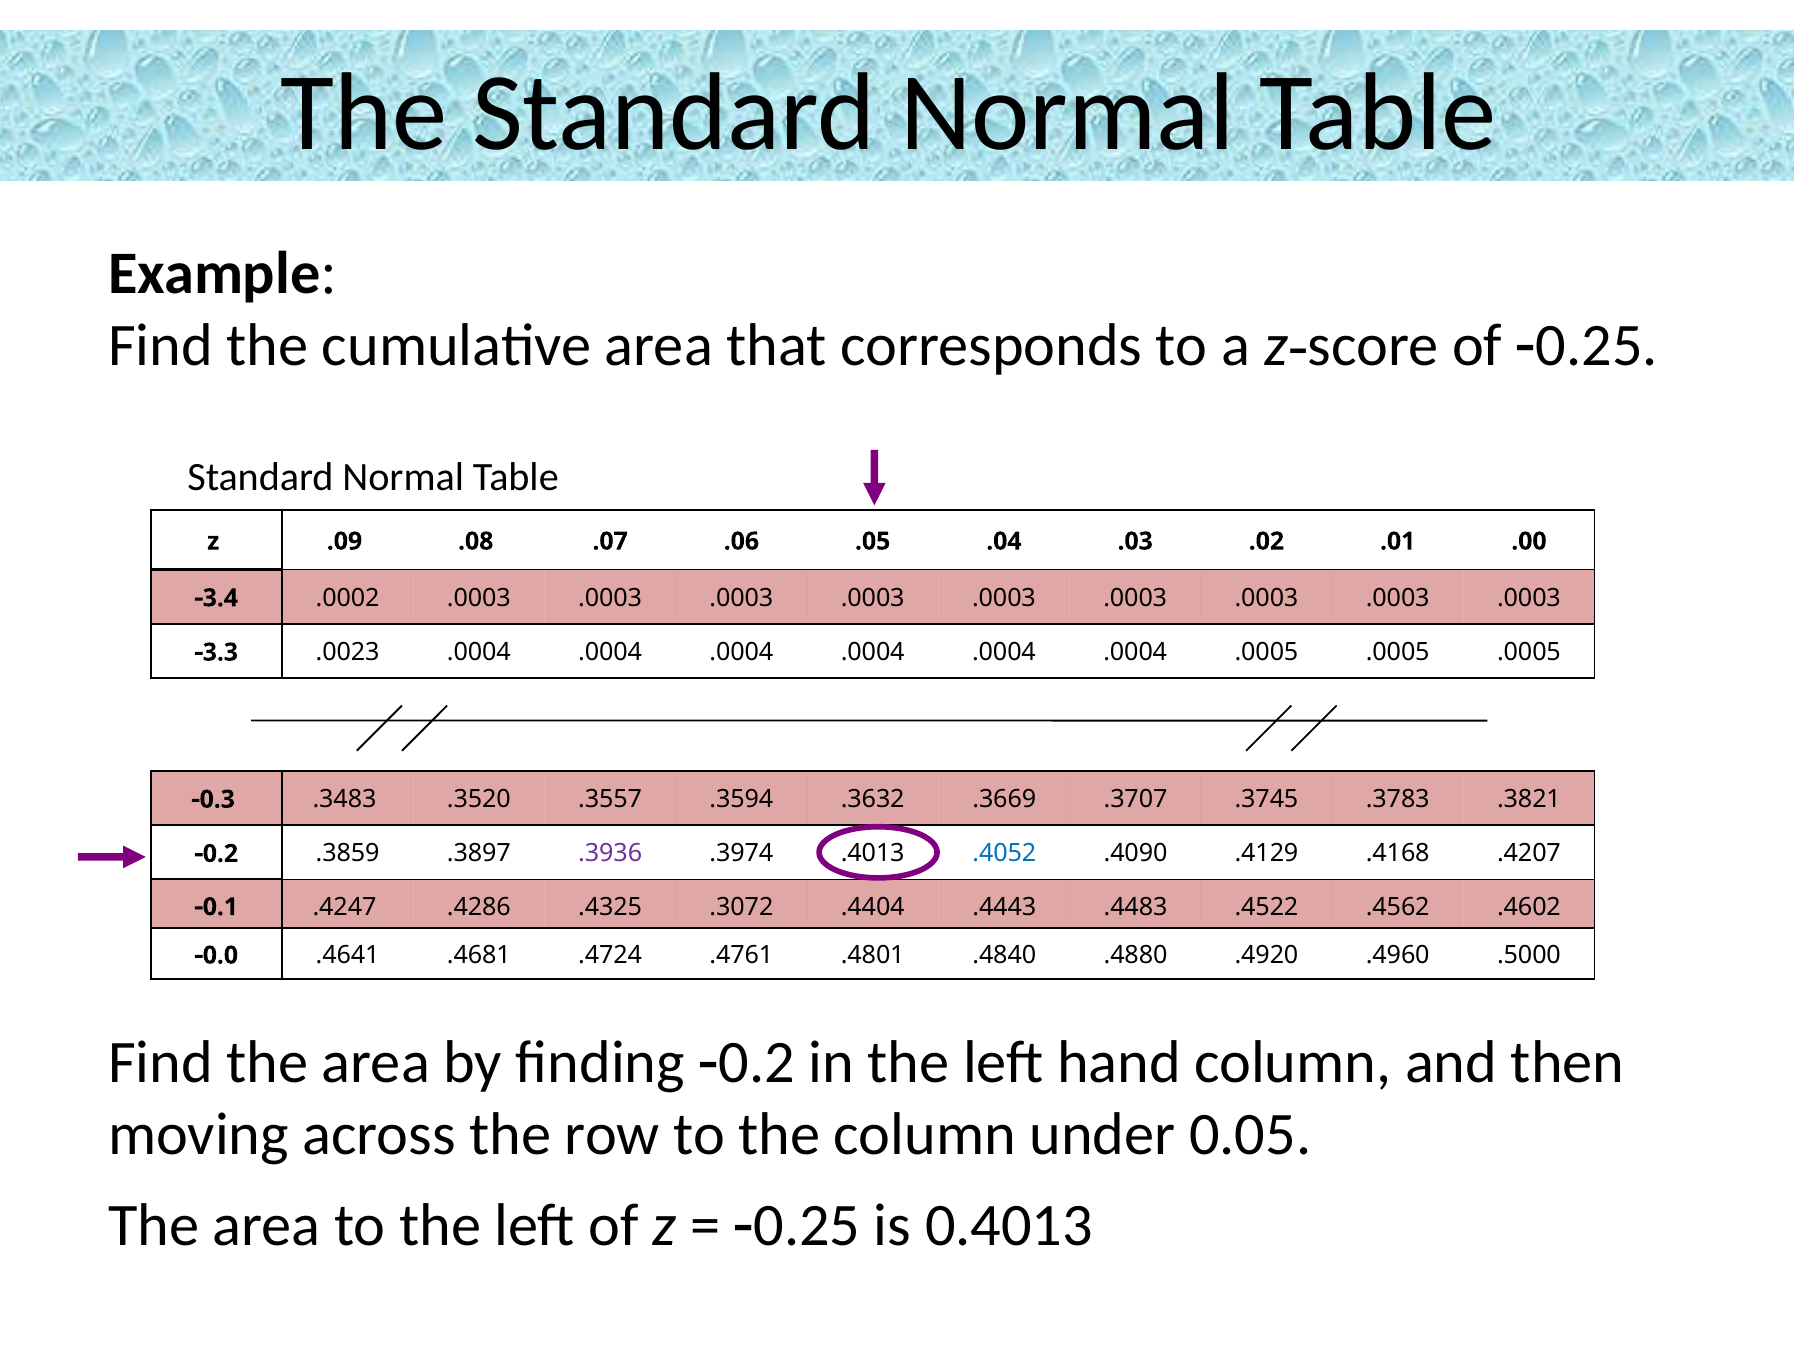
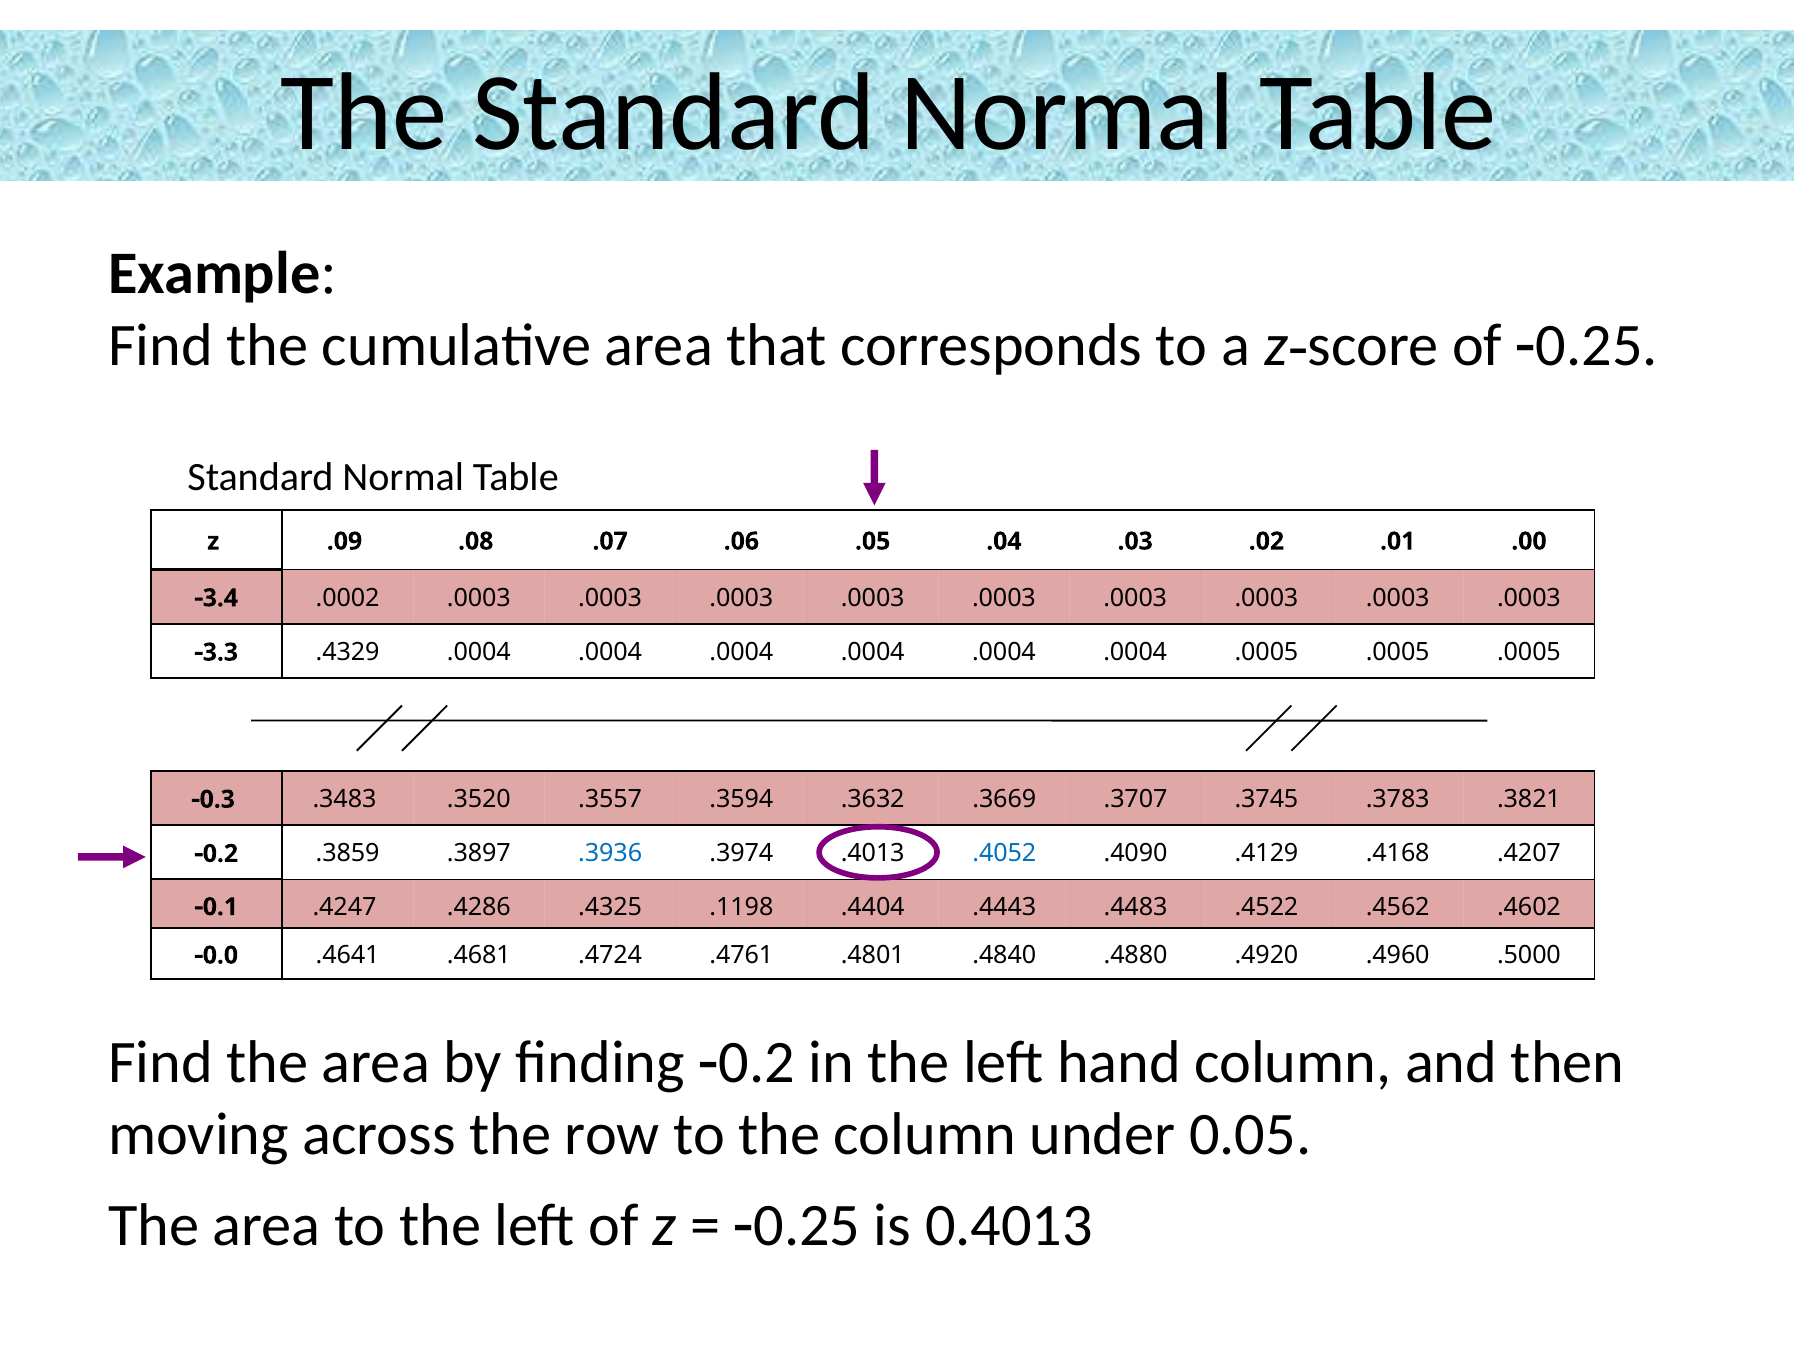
.0023: .0023 -> .4329 (348, 652)
.3936 colour: purple -> blue (610, 854)
.3072: .3072 -> .1198 (741, 907)
